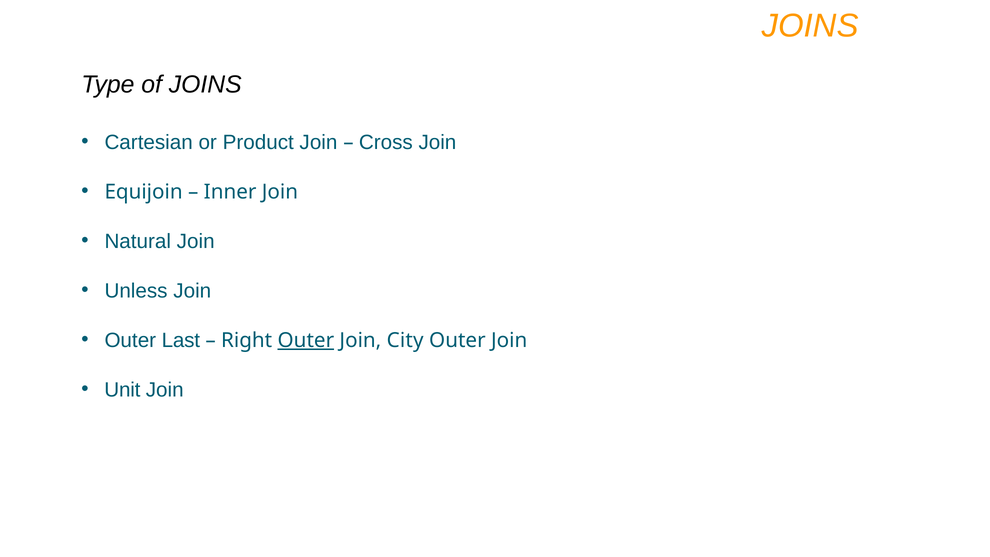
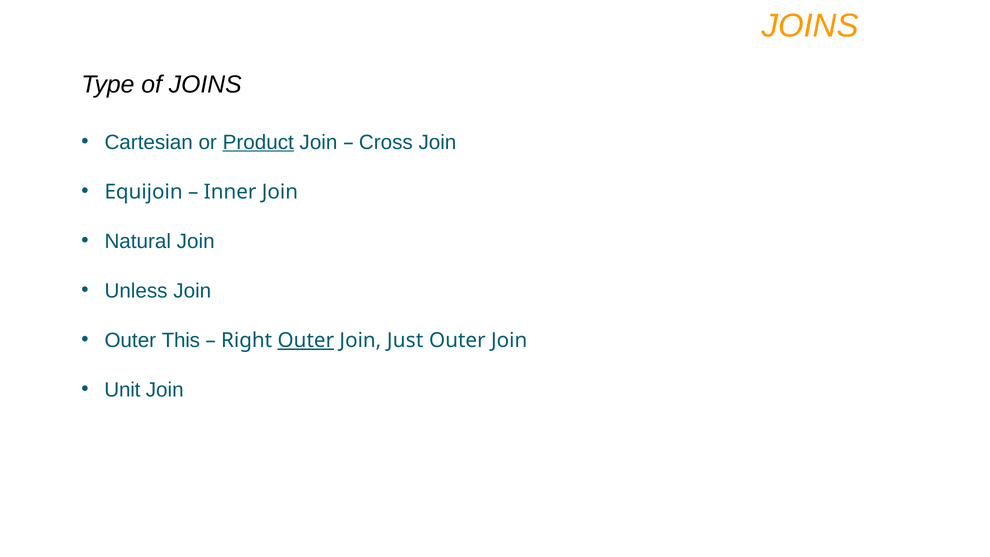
Product underline: none -> present (258, 142)
Last: Last -> This (181, 340)
City: City -> Just (405, 340)
